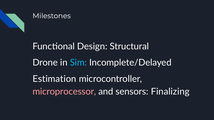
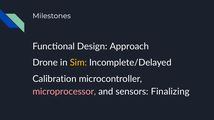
Structural: Structural -> Approach (129, 47)
Sim colour: light blue -> yellow (78, 63)
Estimation: Estimation -> Calibration (55, 79)
